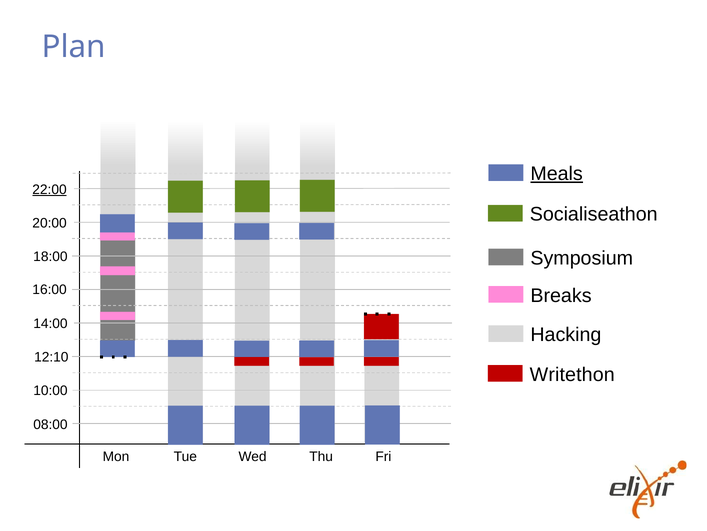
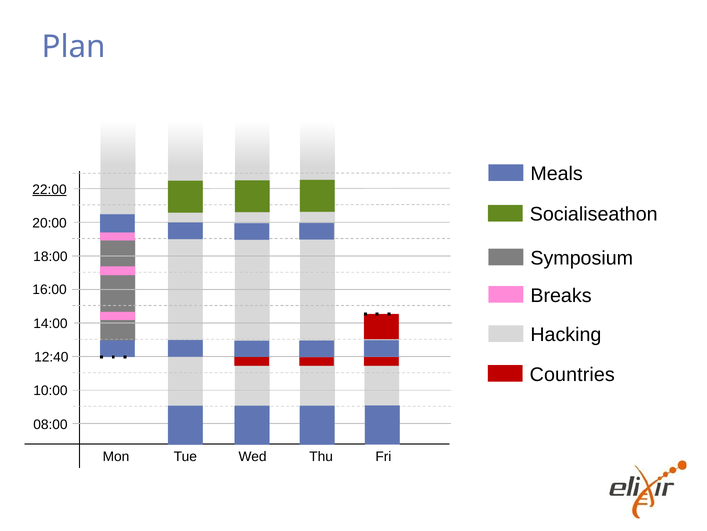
Meals underline: present -> none (557, 174)
12:10: 12:10 -> 12:40 (51, 357)
Writethon: Writethon -> Countries (572, 374)
